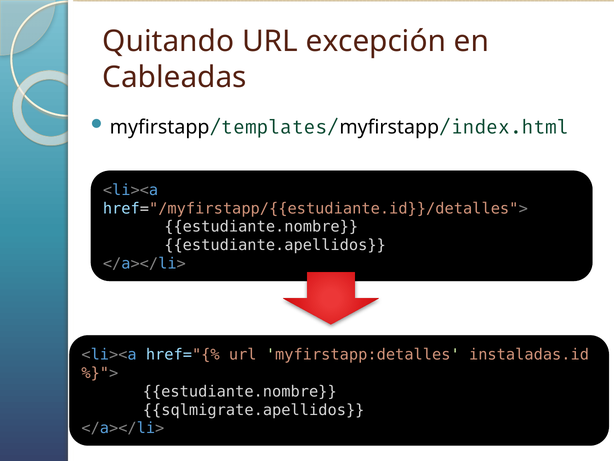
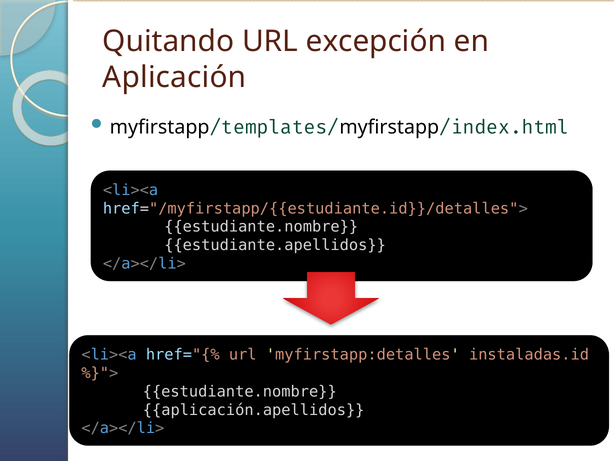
Cableadas: Cableadas -> Aplicación (174, 77)
sqlmigrate.apellidos: sqlmigrate.apellidos -> aplicación.apellidos (254, 410)
